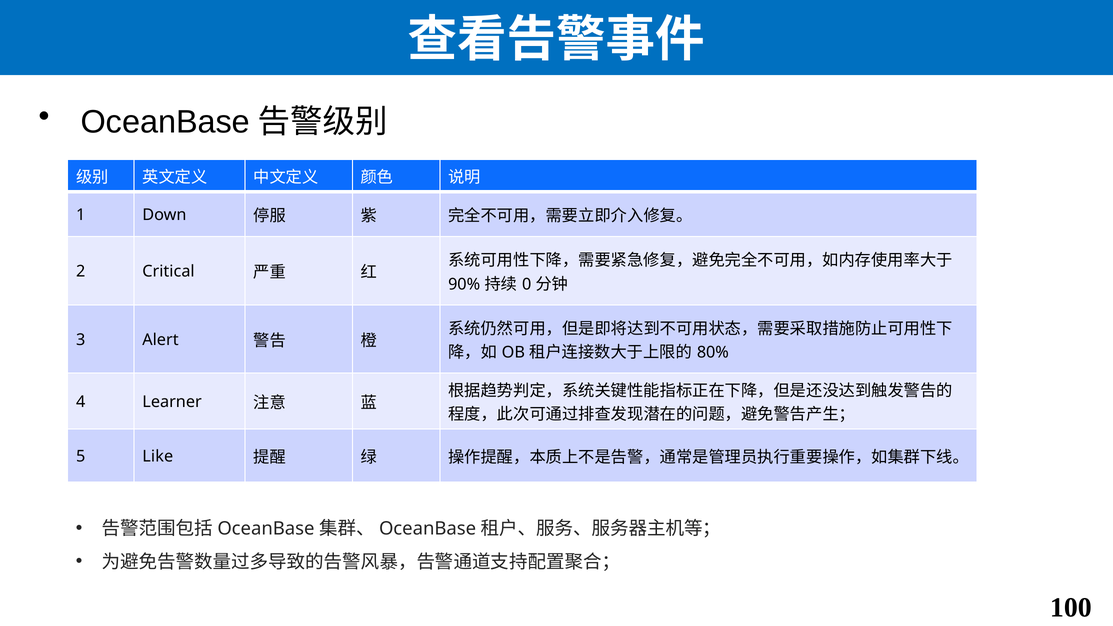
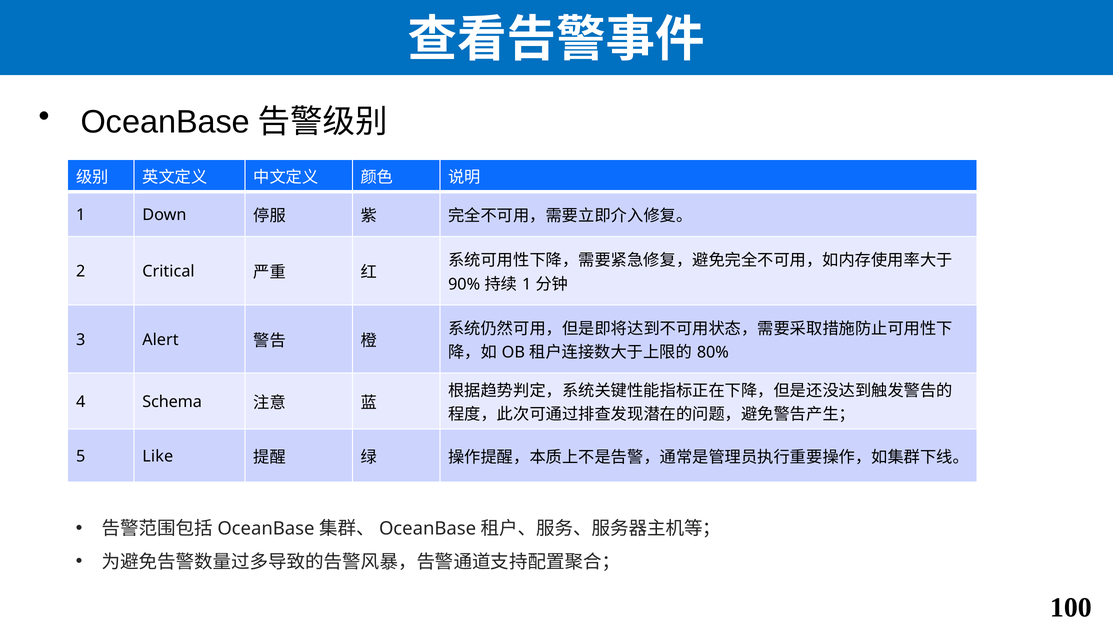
0: 0 -> 1 (527, 284)
Learner: Learner -> Schema (172, 402)
